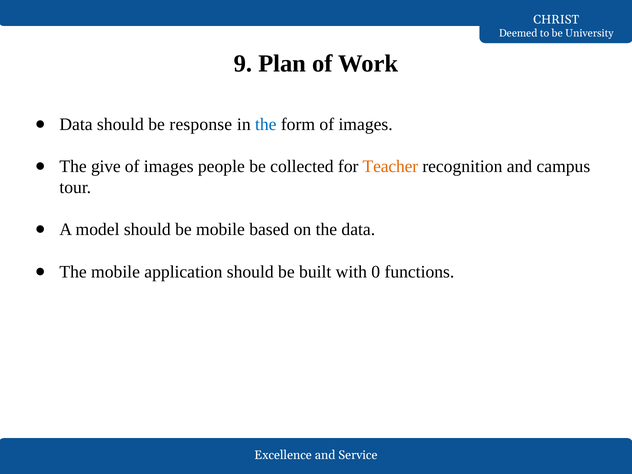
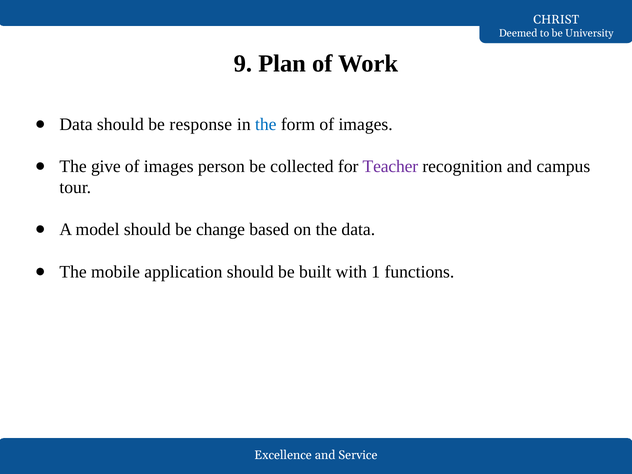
people: people -> person (221, 166)
Teacher colour: orange -> purple (390, 166)
be mobile: mobile -> change (221, 230)
0: 0 -> 1 (376, 272)
